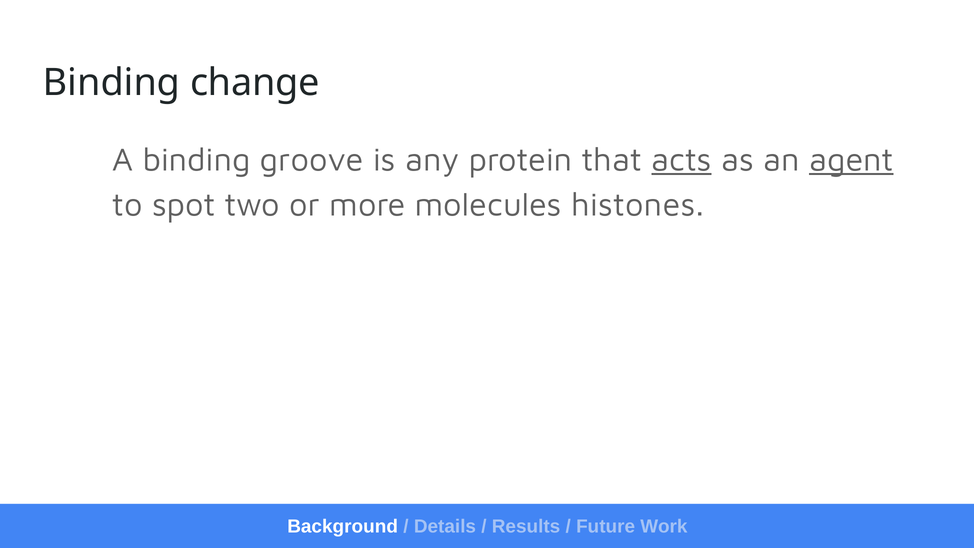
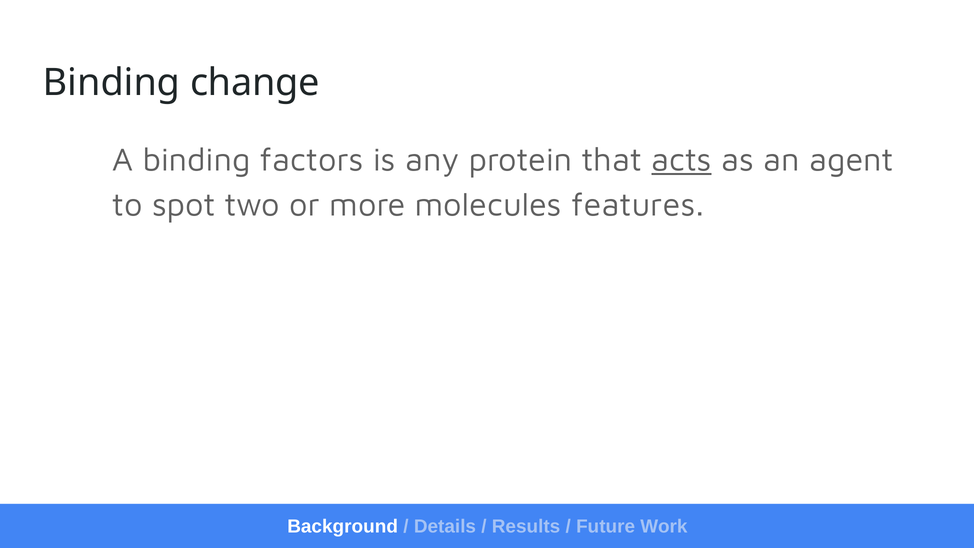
groove: groove -> factors (312, 160)
agent underline: present -> none (851, 160)
histones: histones -> features (638, 205)
